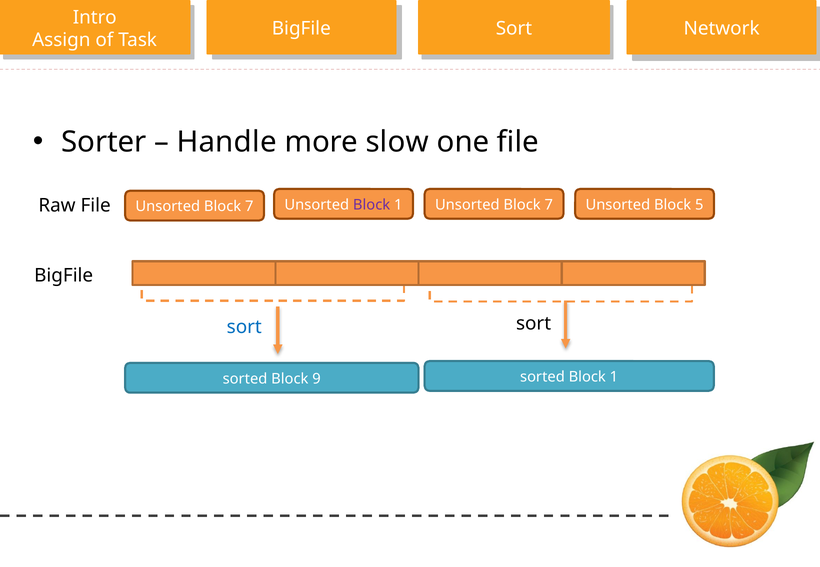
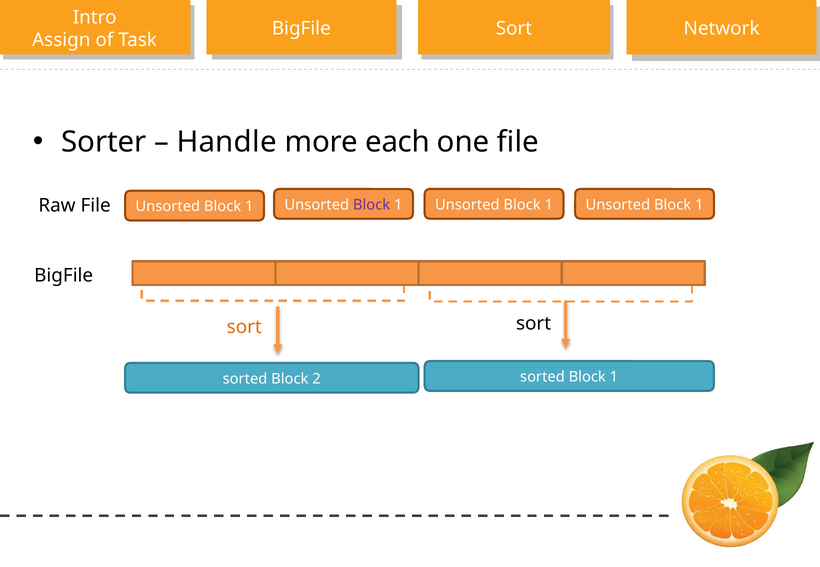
slow: slow -> each (398, 142)
7: 7 -> 1 (249, 207)
7: 7 -> 1 (549, 205)
5: 5 -> 1 (699, 205)
sort colour: blue -> orange (244, 327)
9: 9 -> 2 (317, 379)
